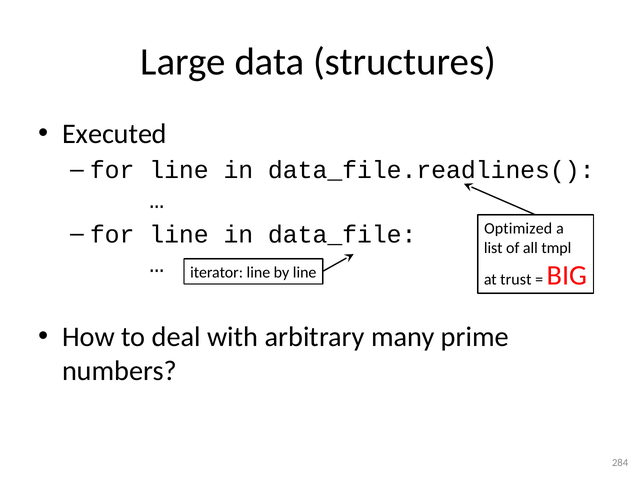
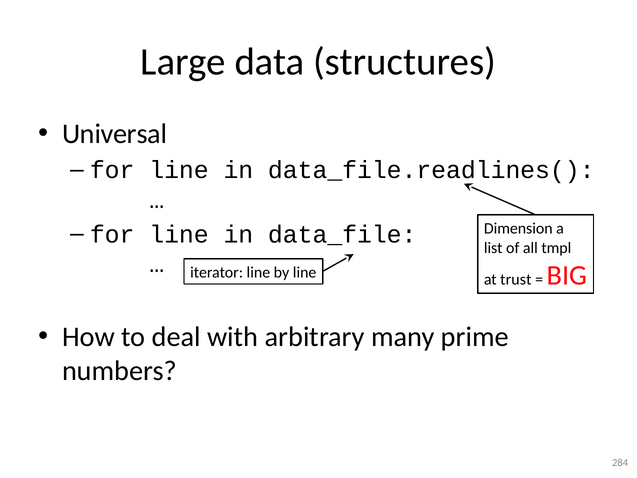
Executed: Executed -> Universal (115, 134)
Optimized: Optimized -> Dimension (518, 229)
